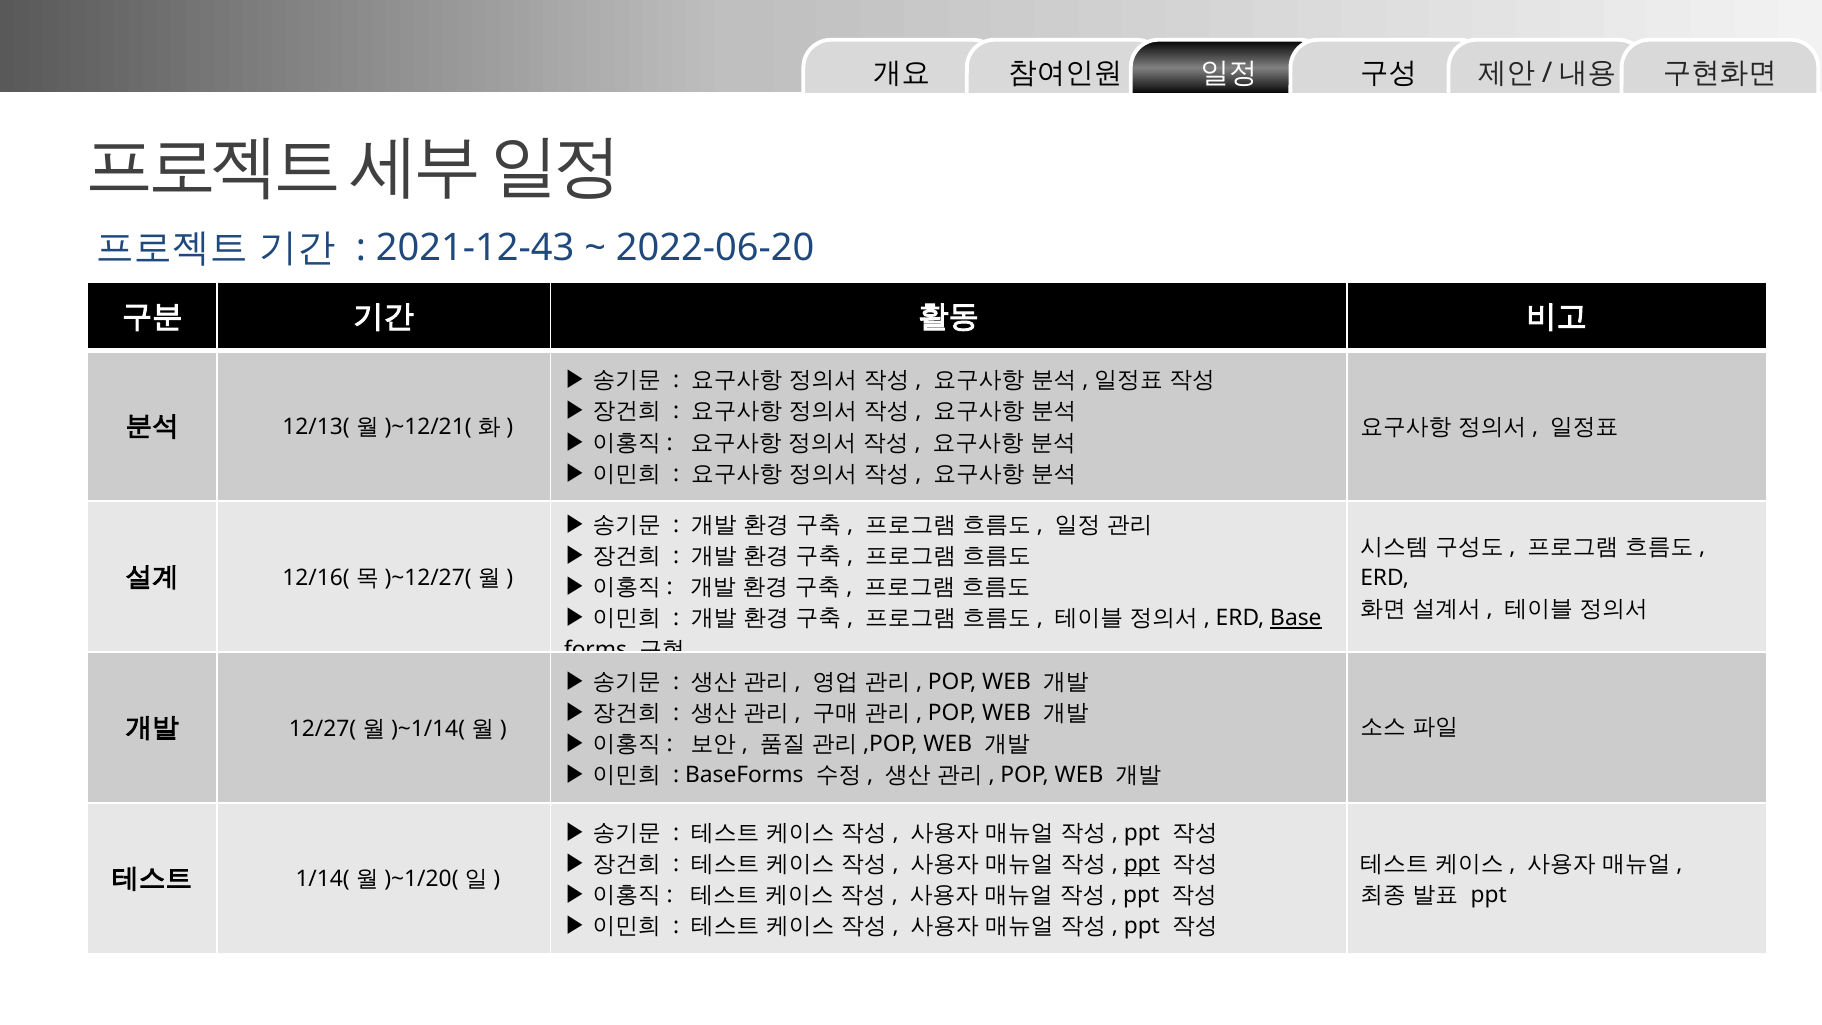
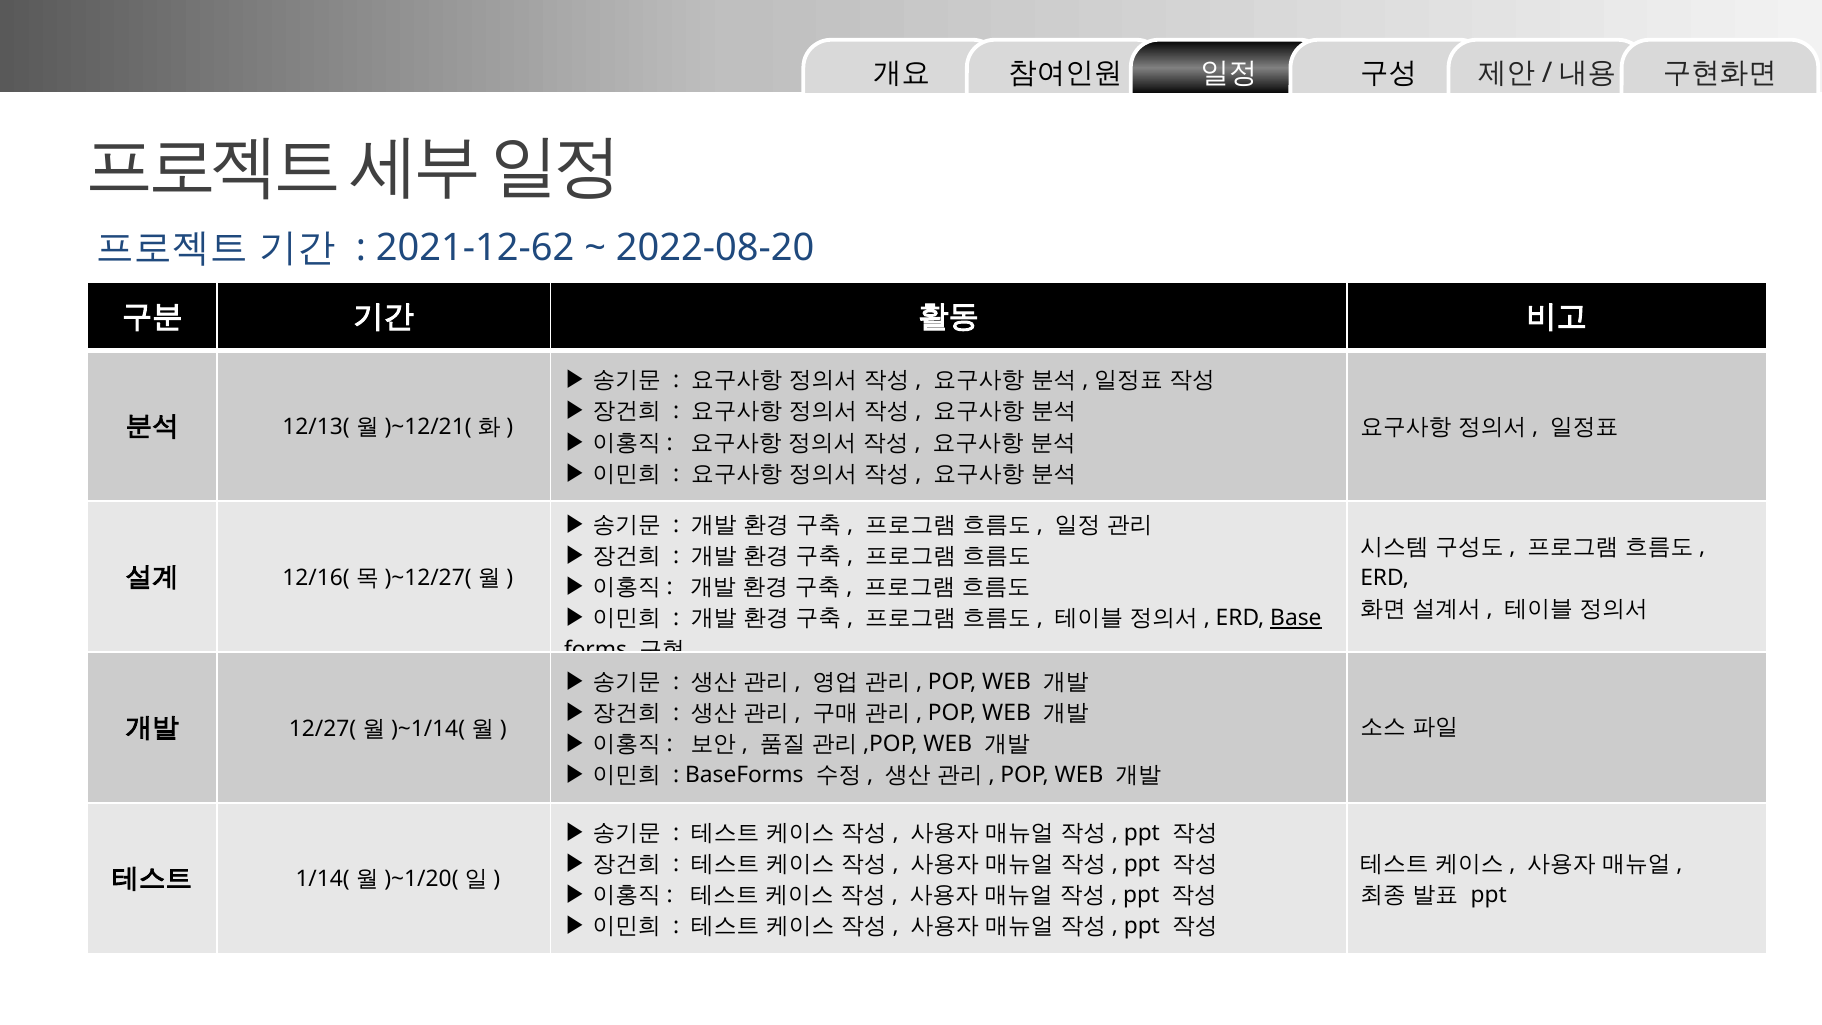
2021-12-43: 2021-12-43 -> 2021-12-62 (475, 248)
2022-06-20: 2022-06-20 -> 2022-08-20 (715, 248)
ppt underline: present -> none (1142, 864)
